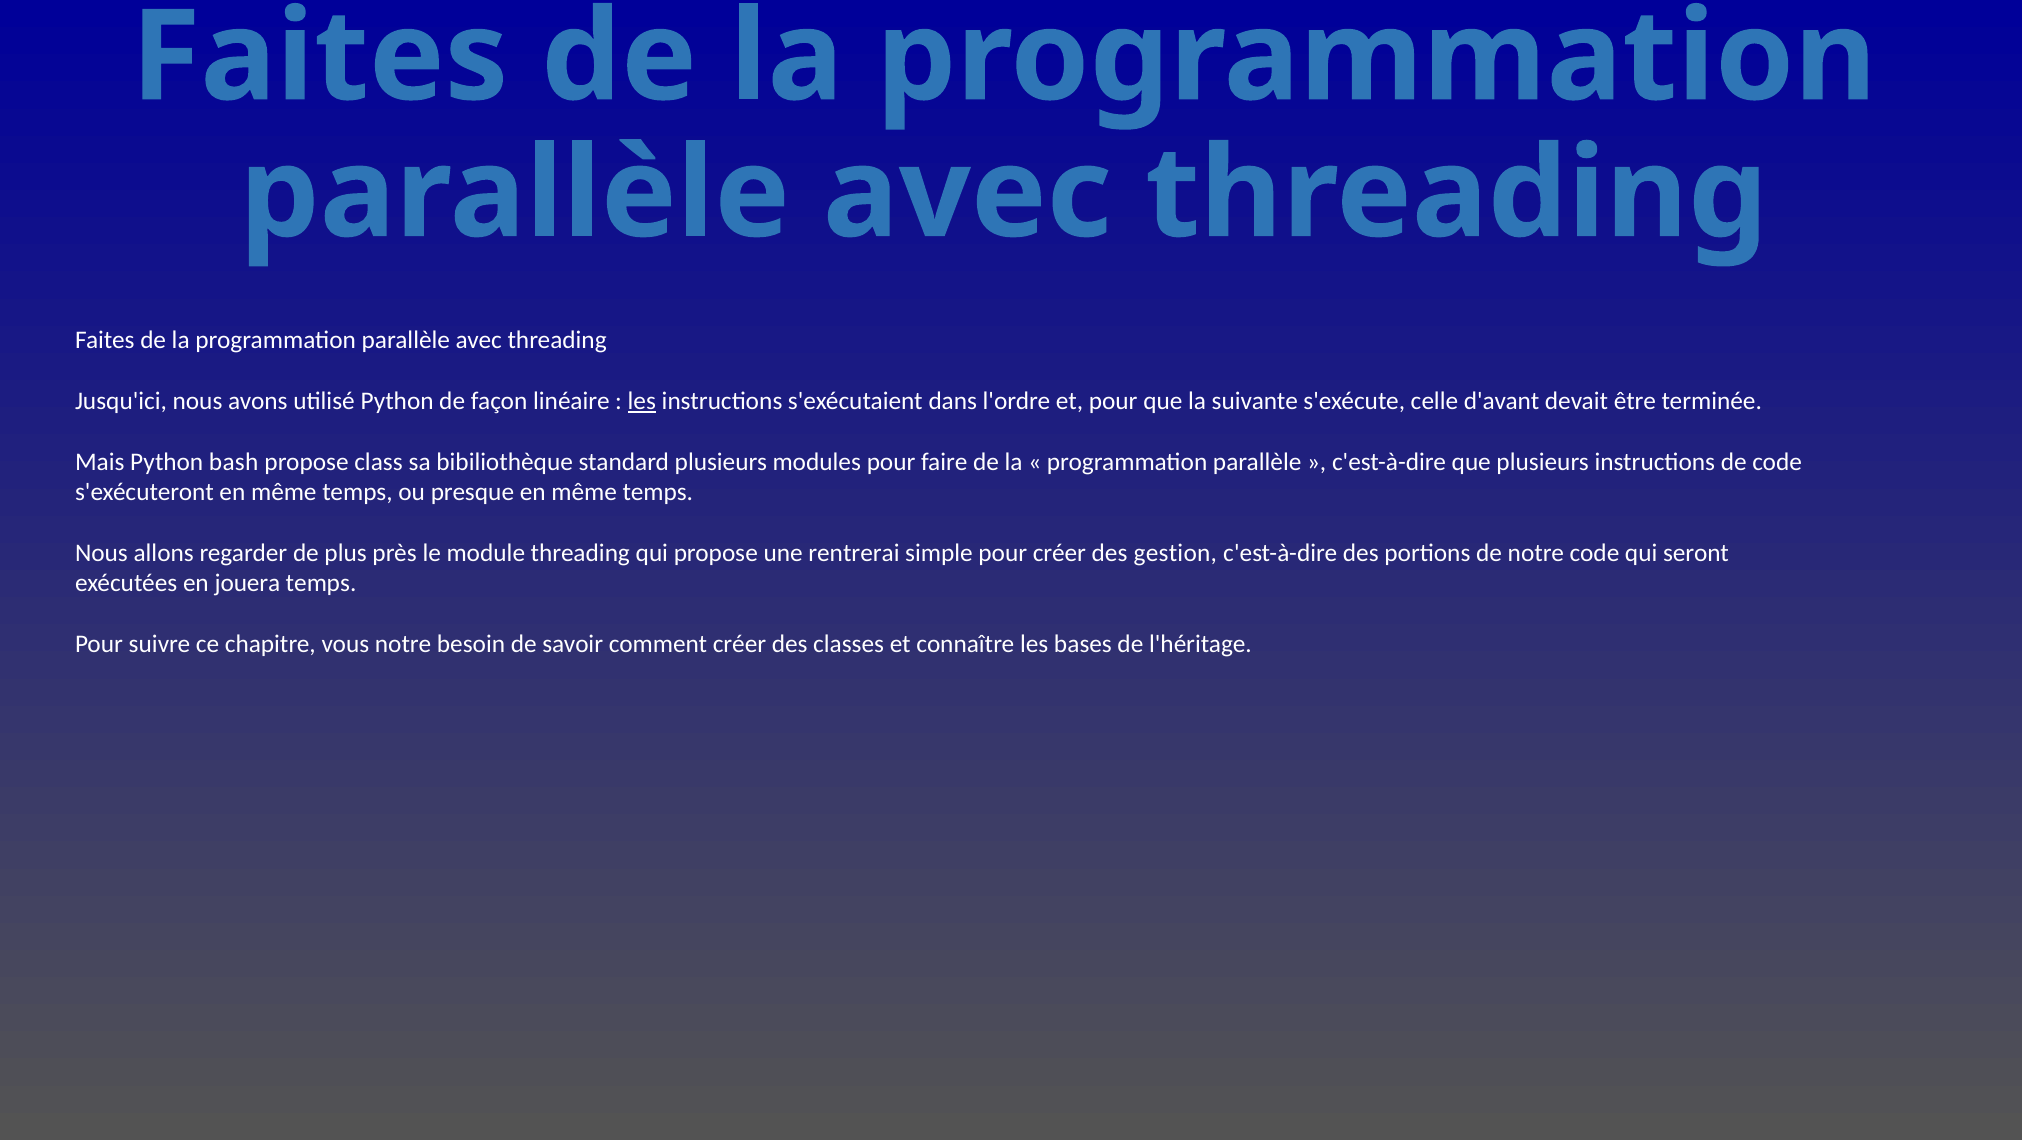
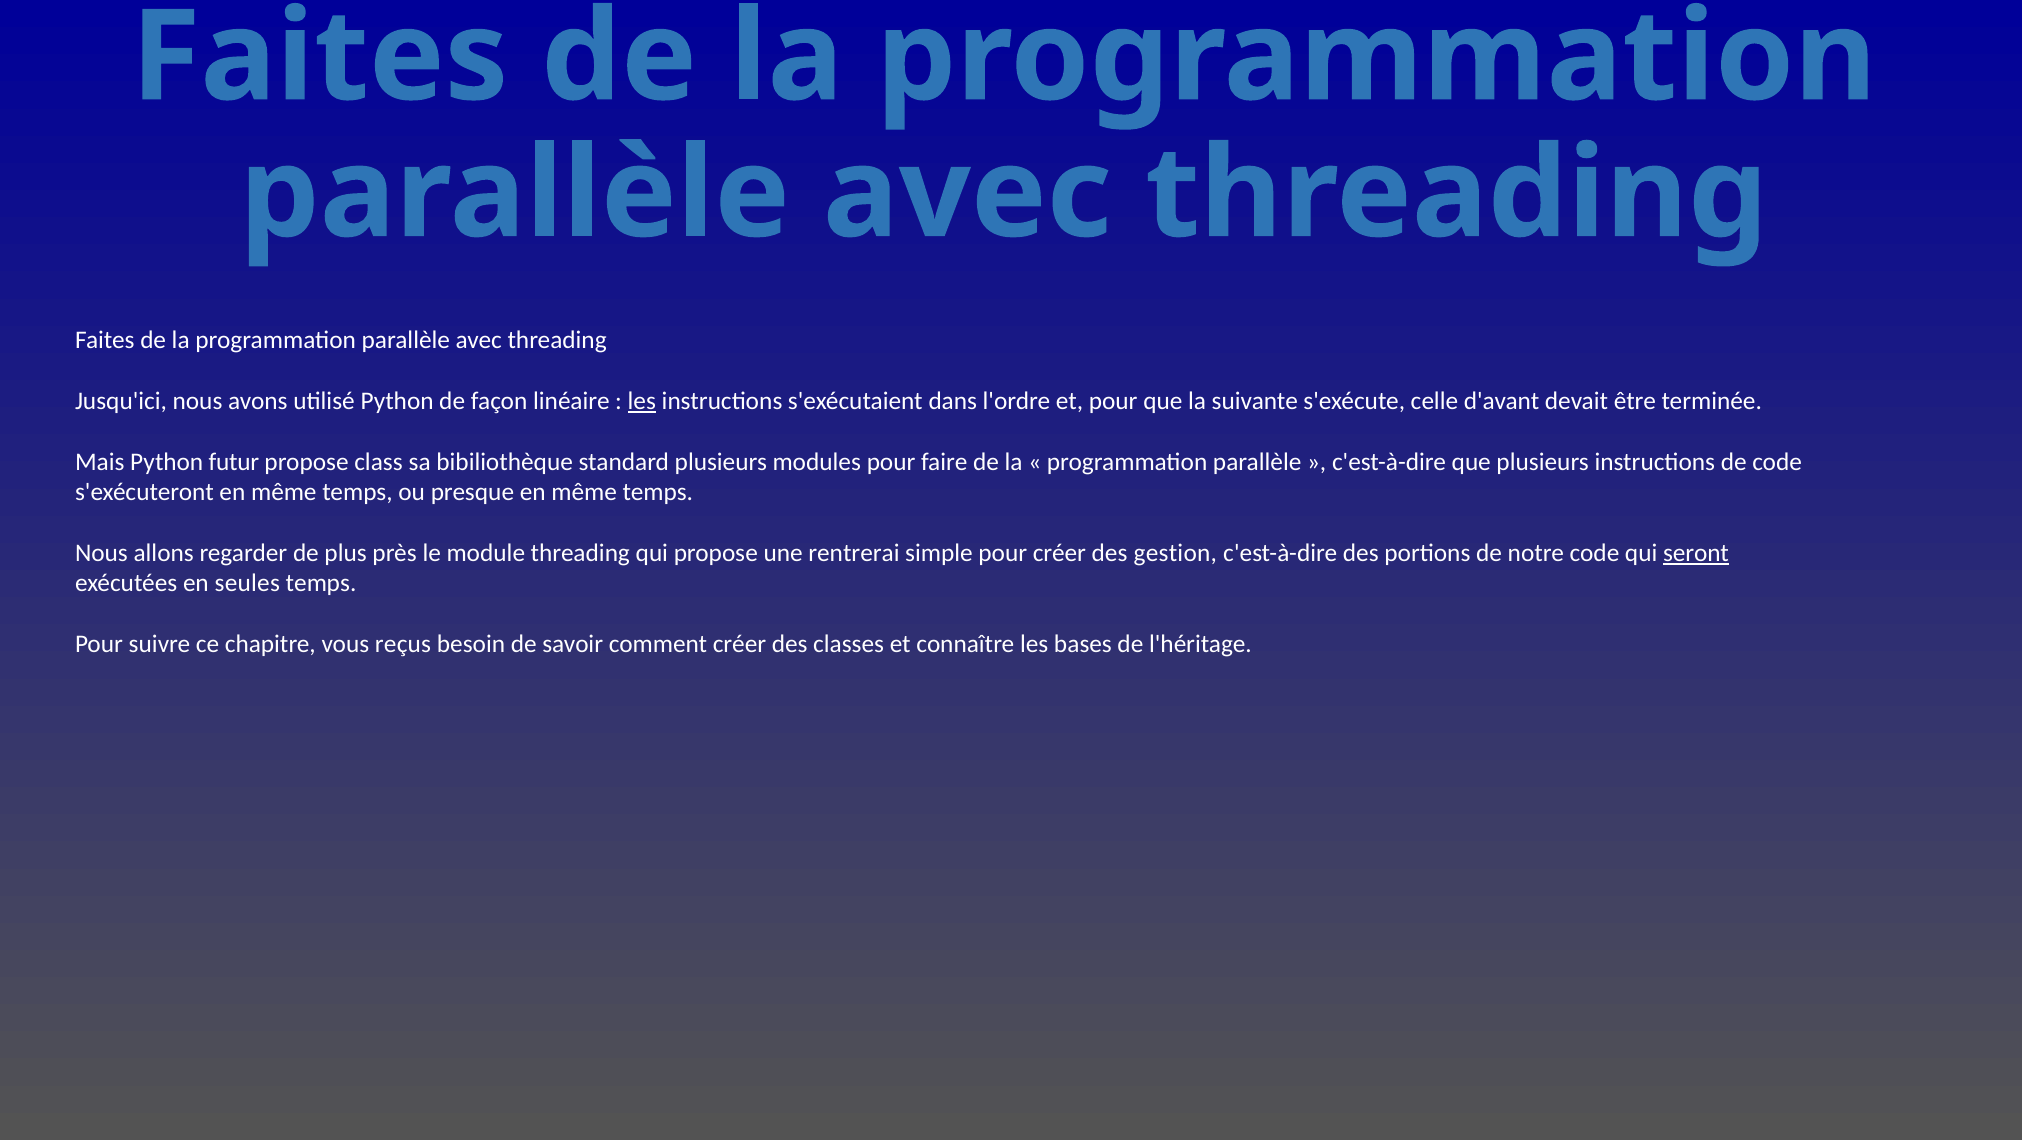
bash: bash -> futur (234, 462)
seront underline: none -> present (1696, 553)
jouera: jouera -> seules (247, 584)
vous notre: notre -> reçus (403, 644)
